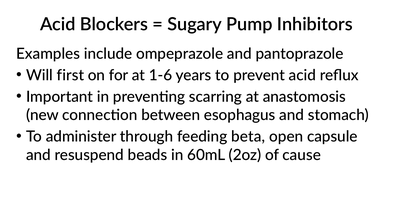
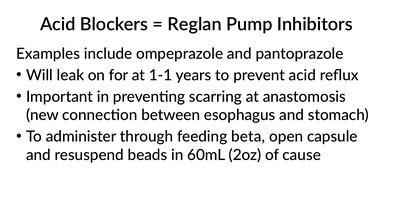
Sugary: Sugary -> Reglan (195, 24)
first: first -> leak (70, 75)
1-6: 1-6 -> 1-1 (161, 75)
